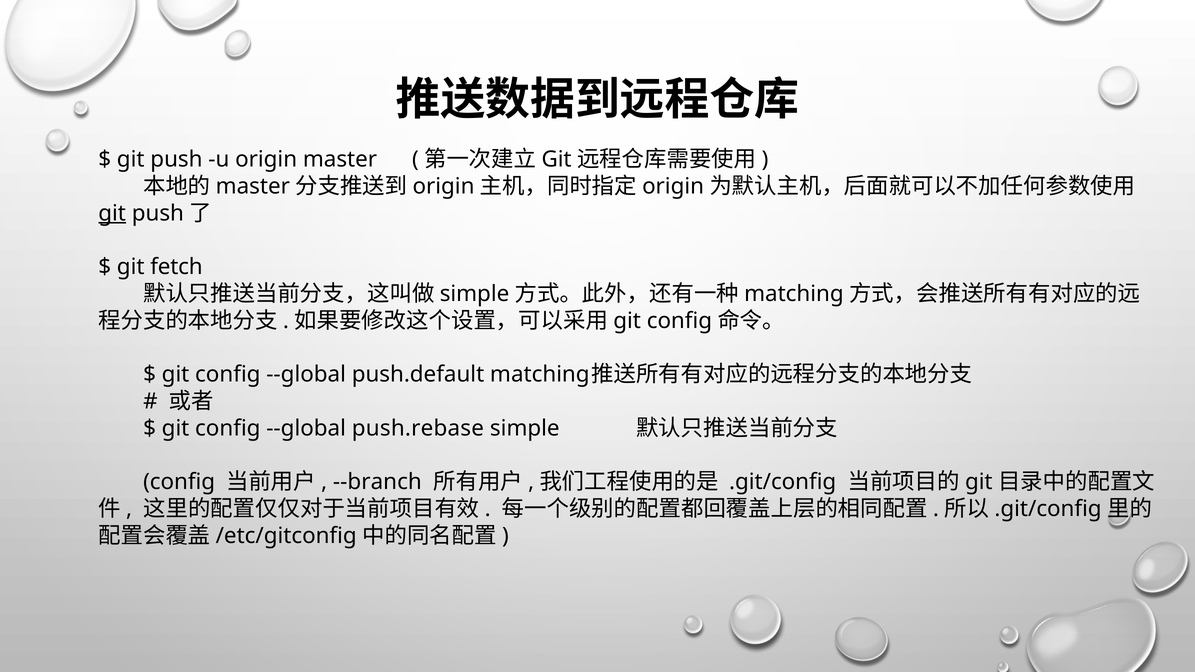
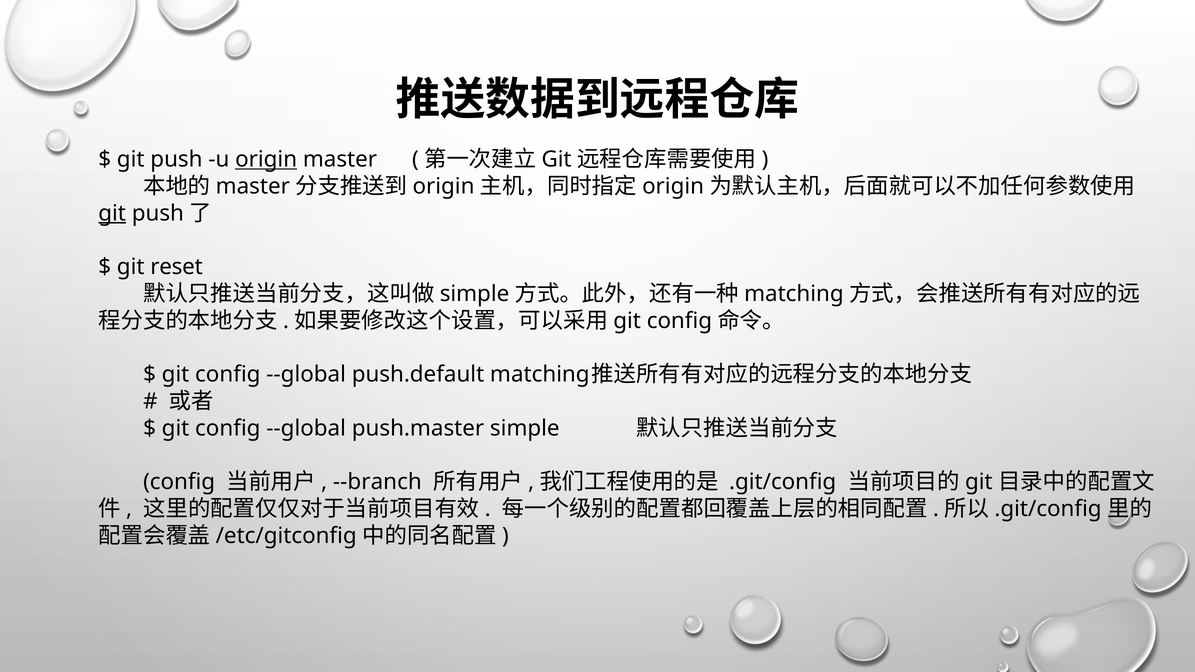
origin underline: none -> present (266, 159)
fetch: fetch -> reset (177, 267)
push.rebase: push.rebase -> push.master (418, 428)
